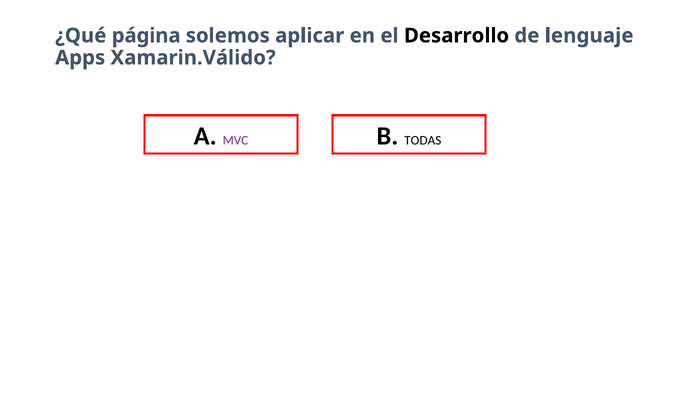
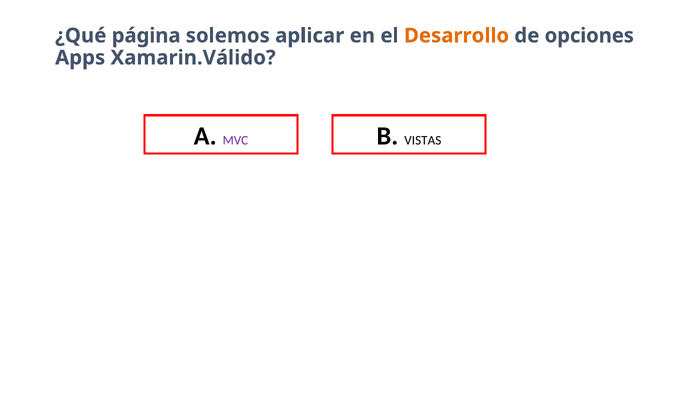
Desarrollo colour: black -> orange (457, 36)
lenguaje: lenguaje -> opciones (589, 36)
TODAS: TODAS -> VISTAS (423, 141)
